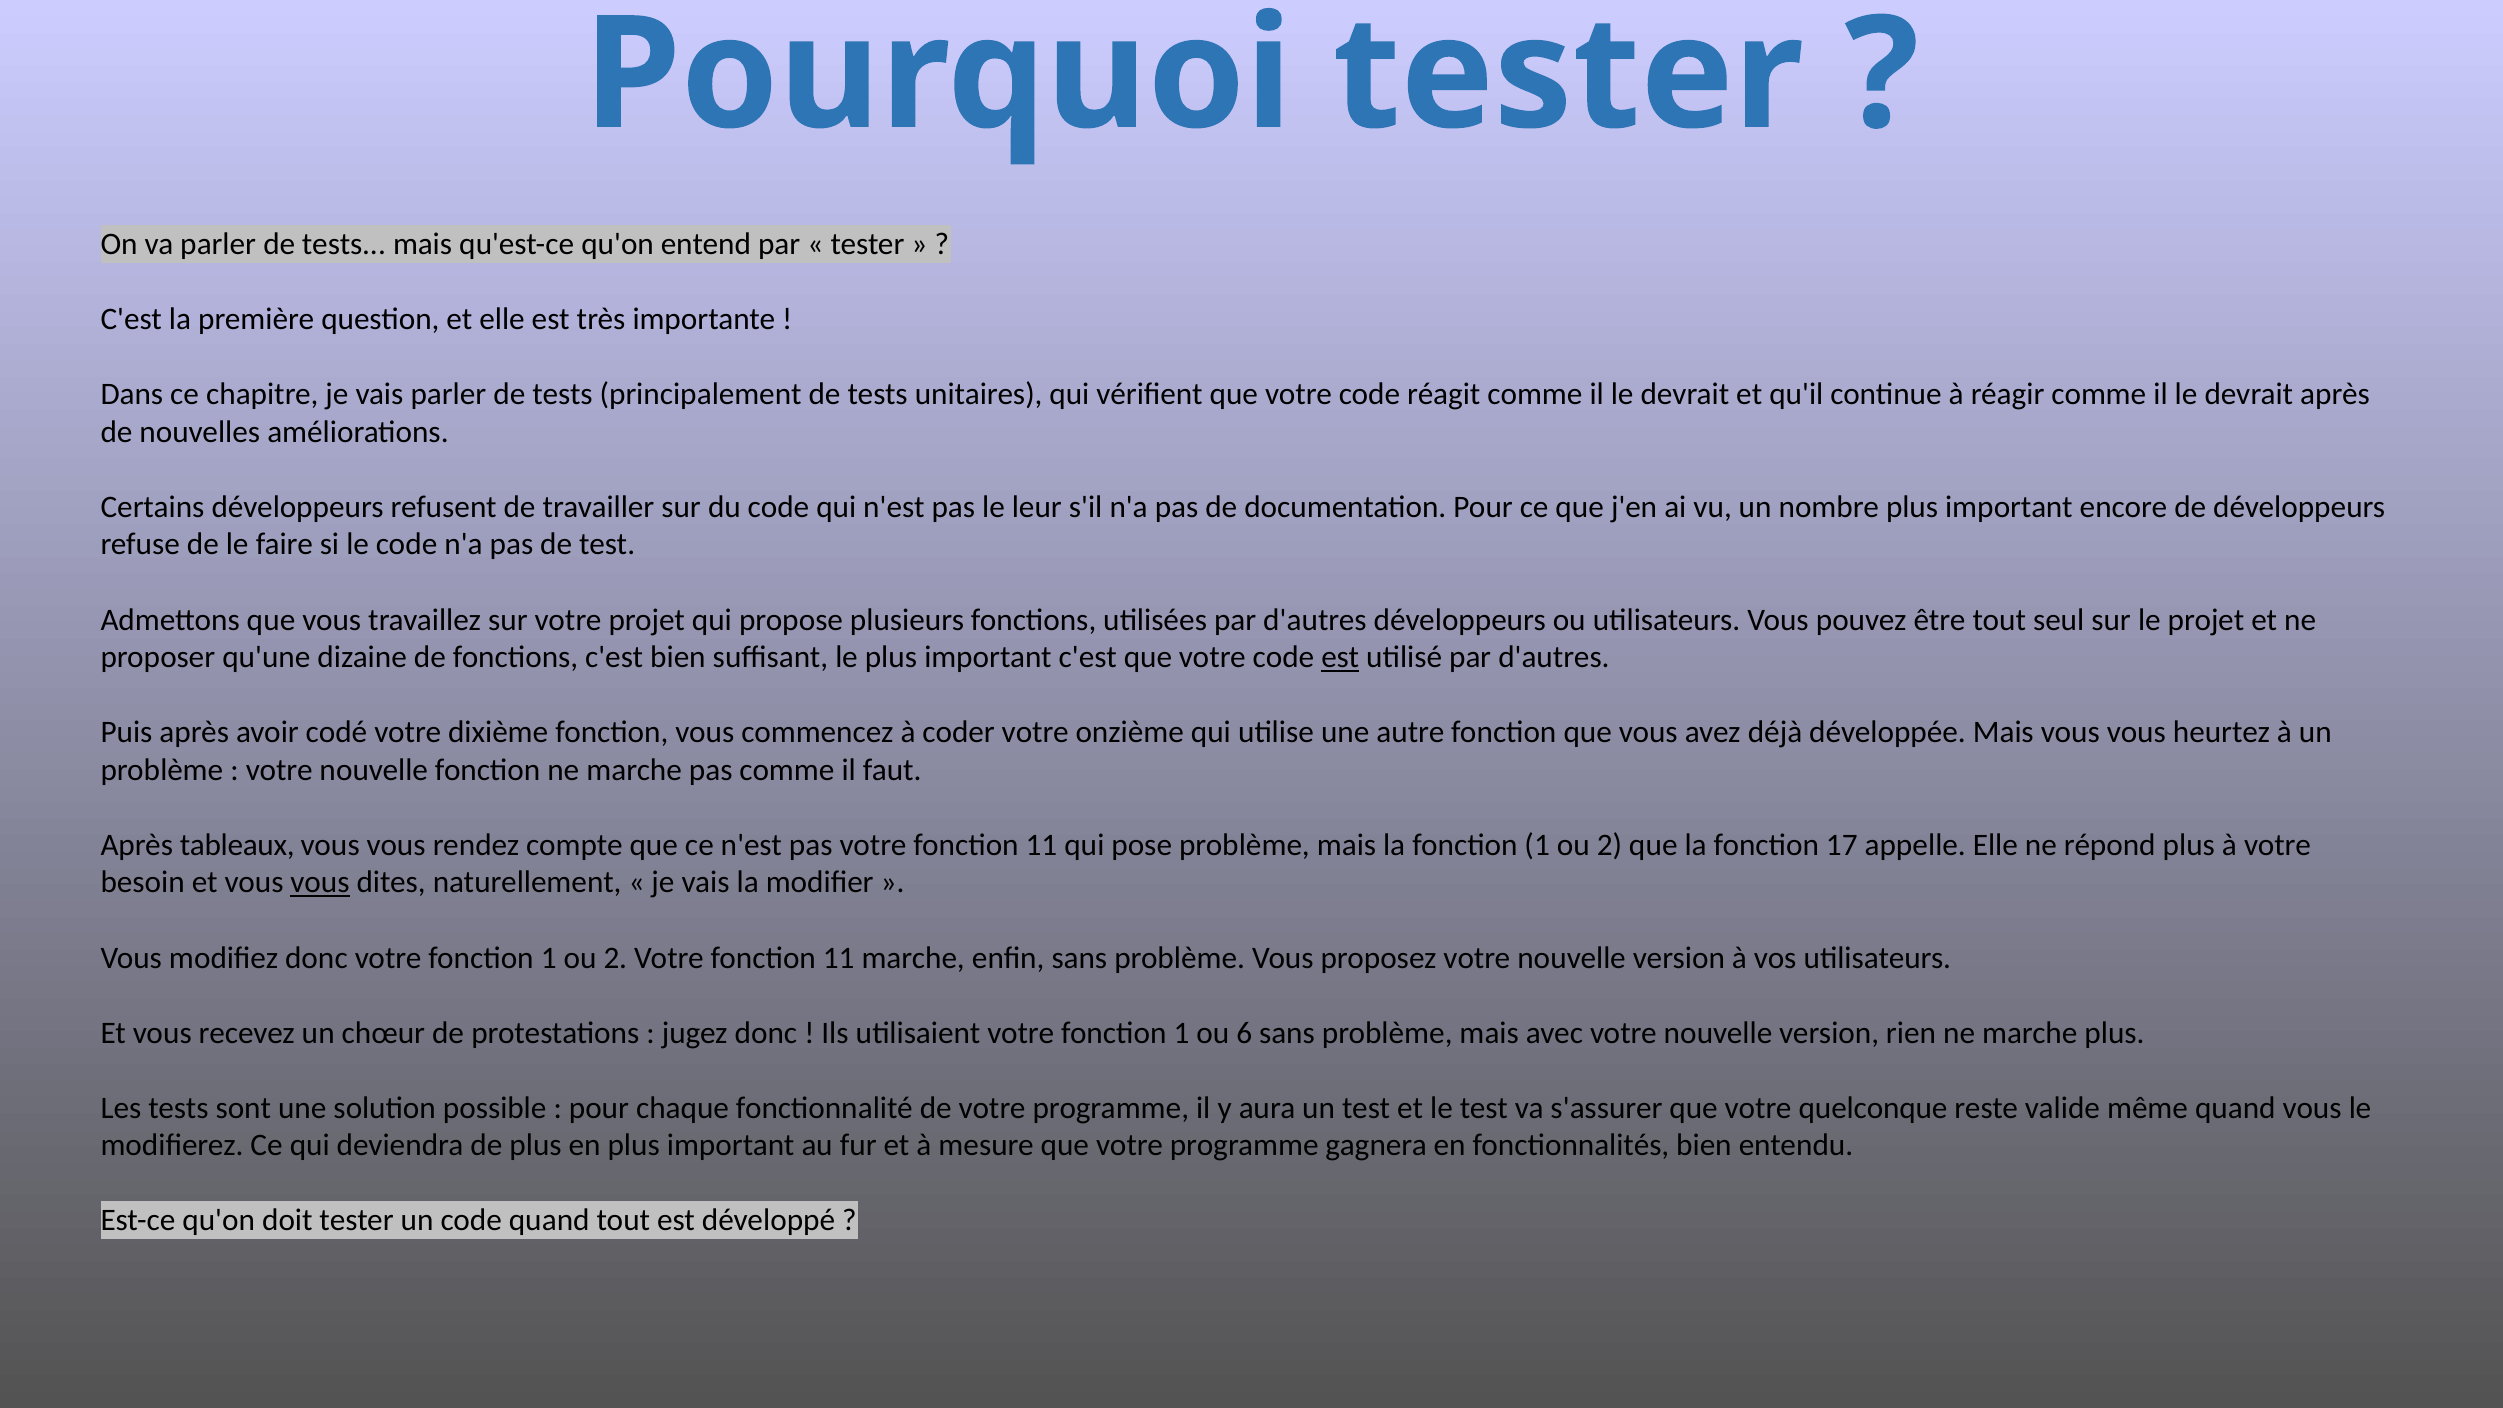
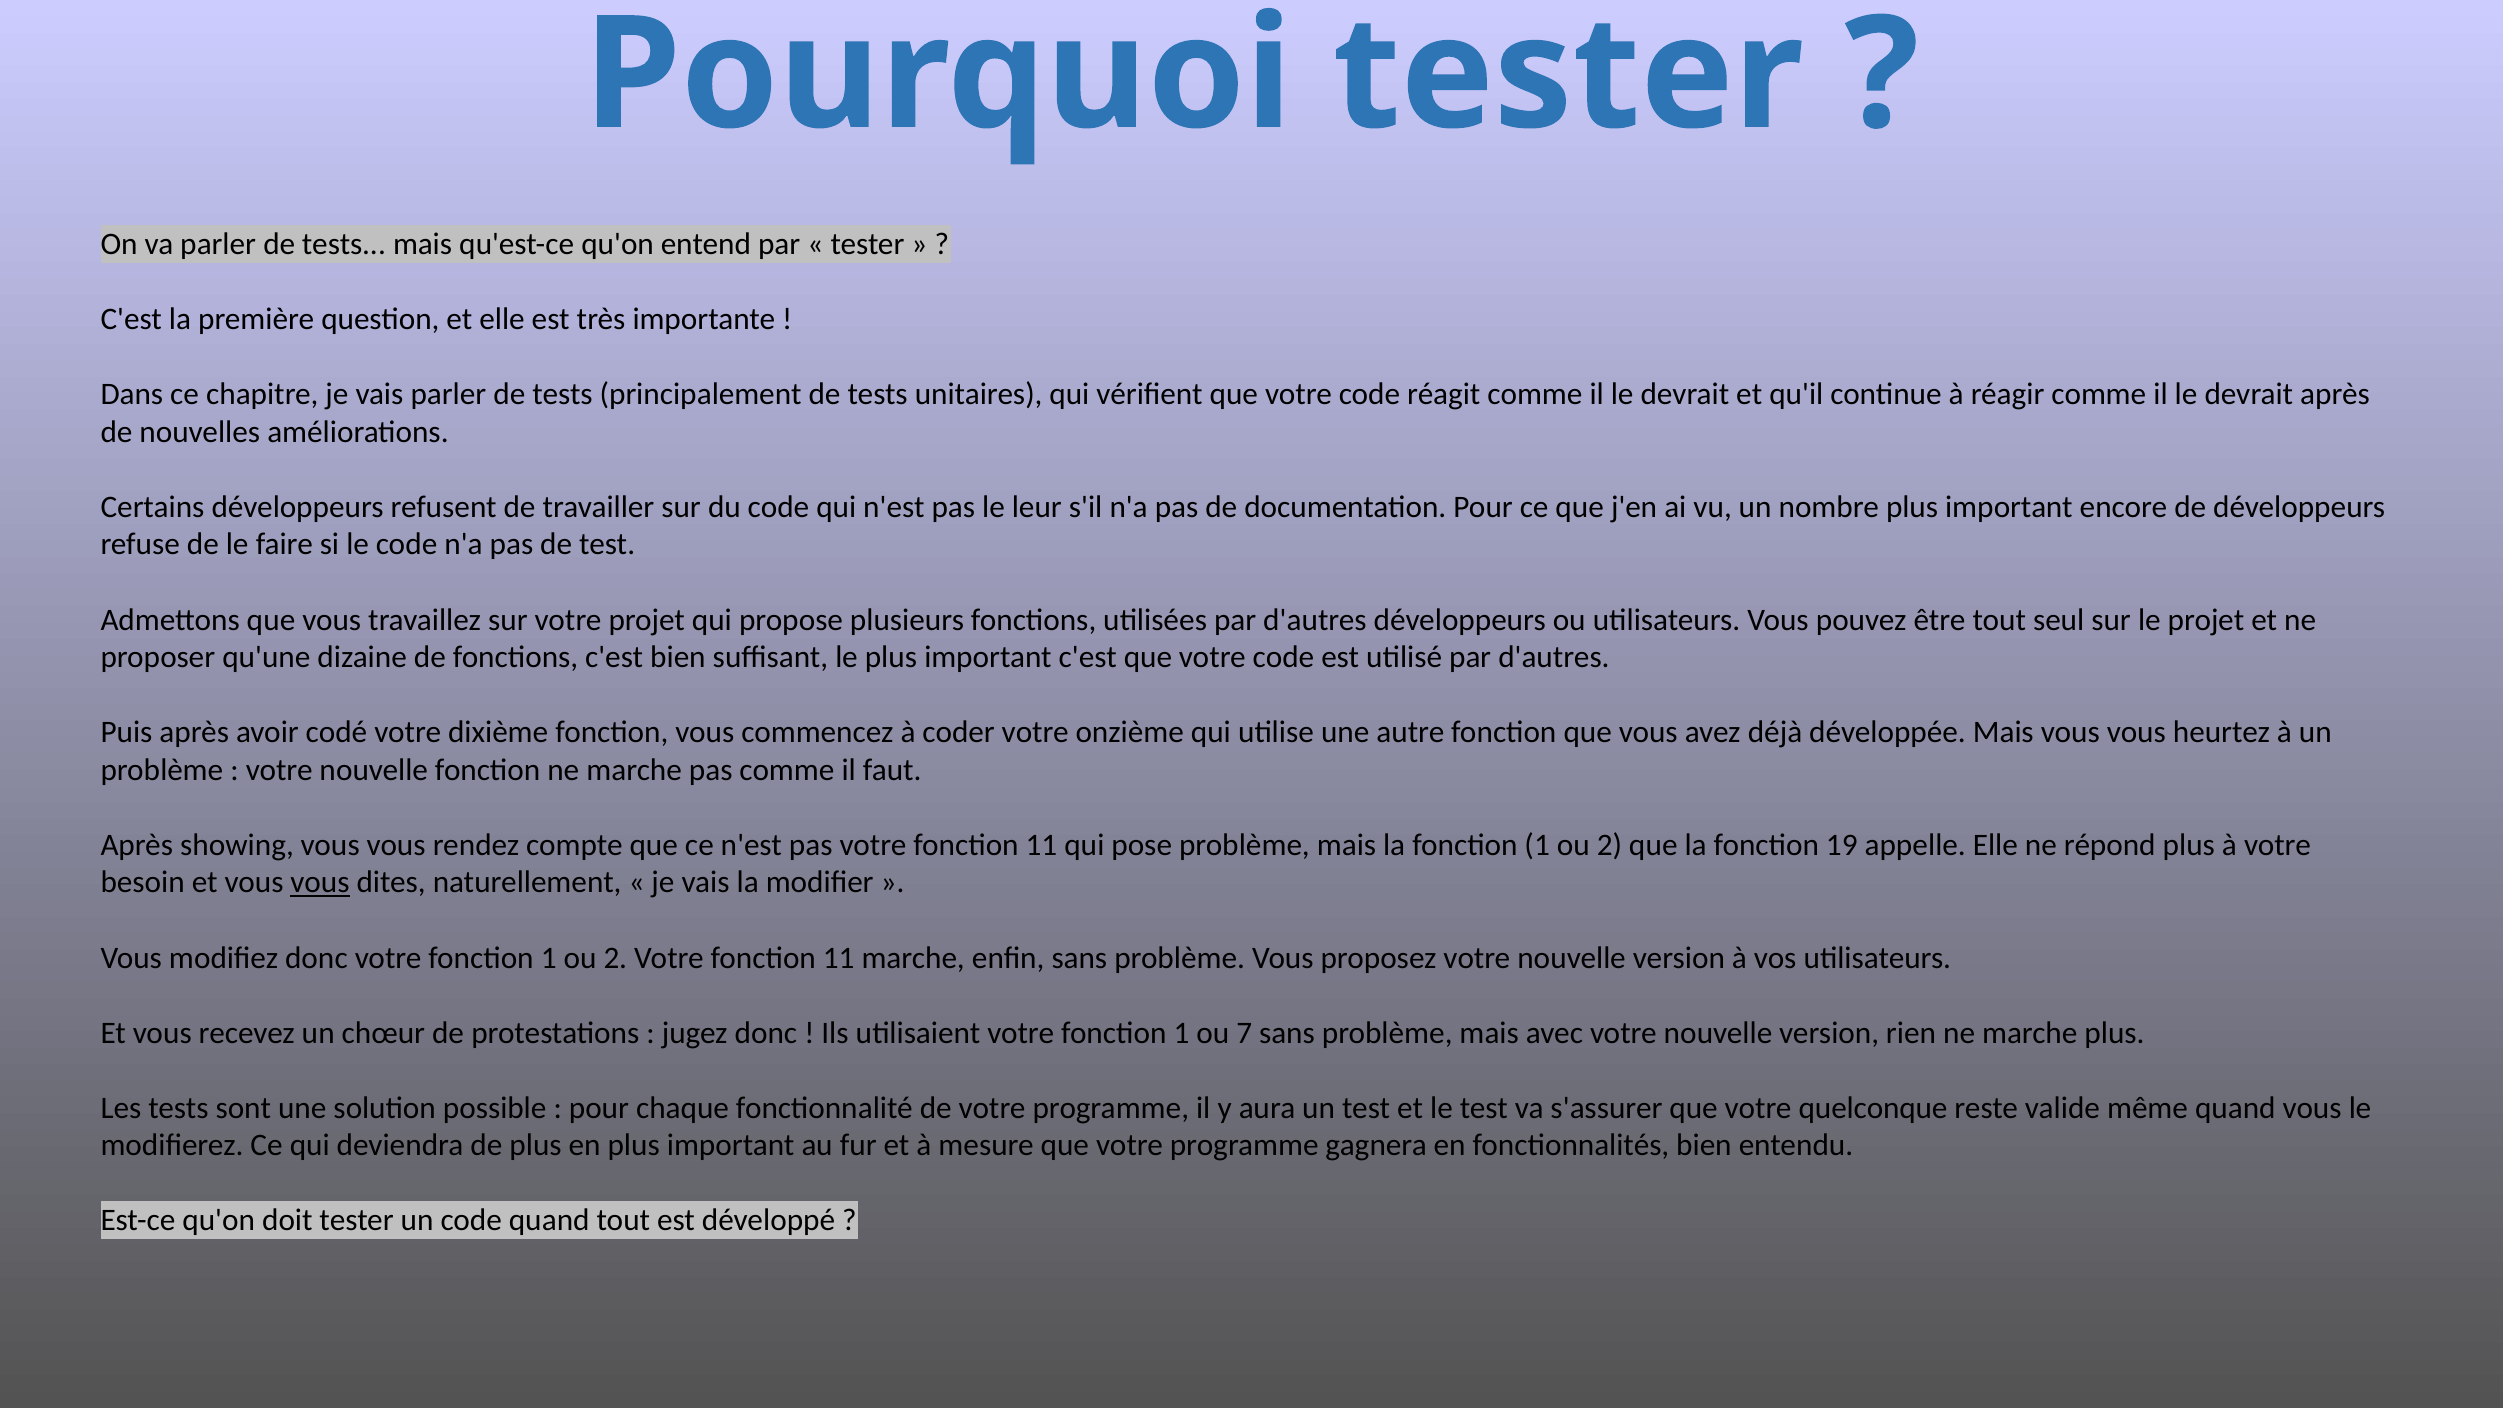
est underline: present -> none (1340, 657)
tableaux: tableaux -> showing (237, 845)
17: 17 -> 19 (1842, 845)
6: 6 -> 7 (1244, 1033)
